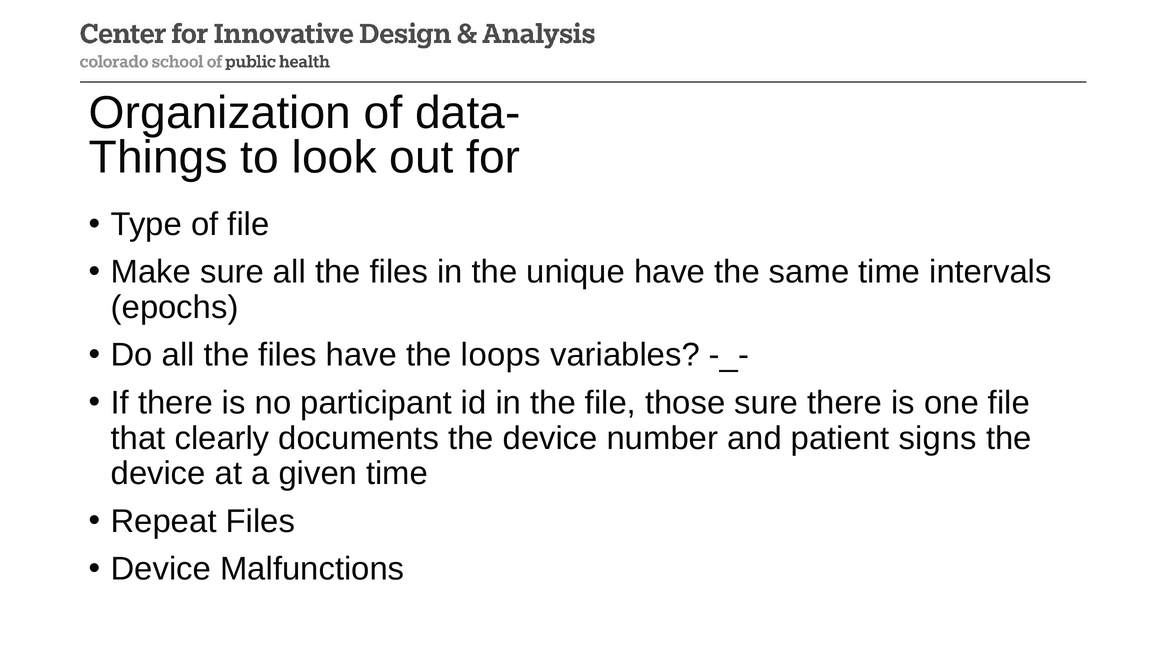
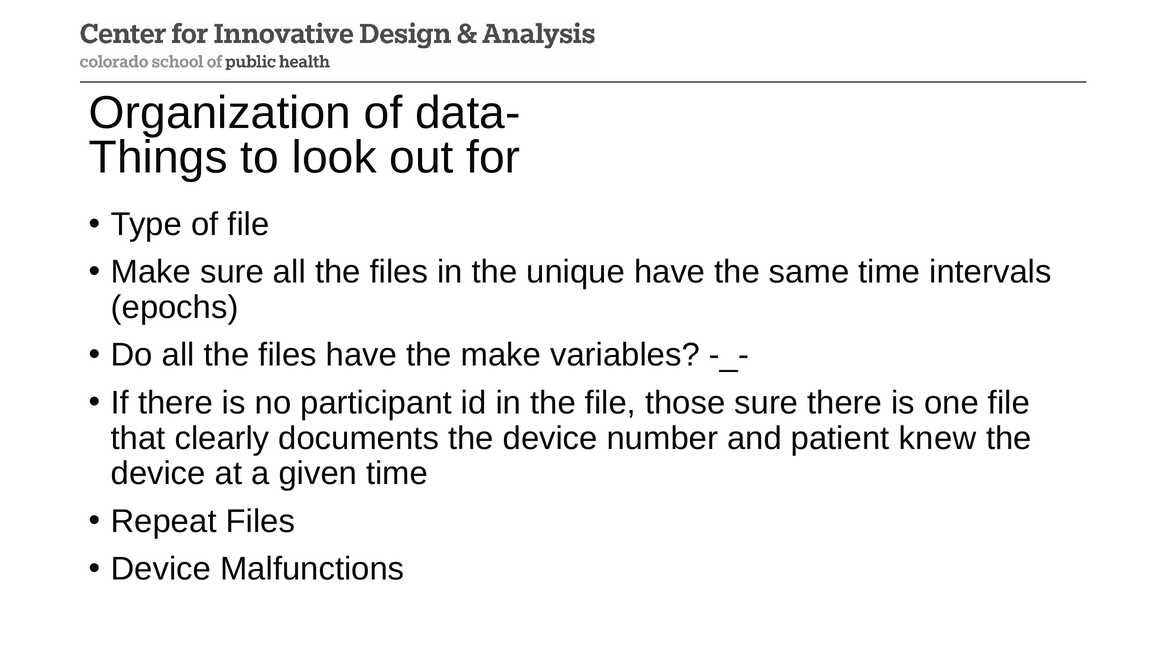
the loops: loops -> make (501, 355)
signs: signs -> knew (938, 438)
